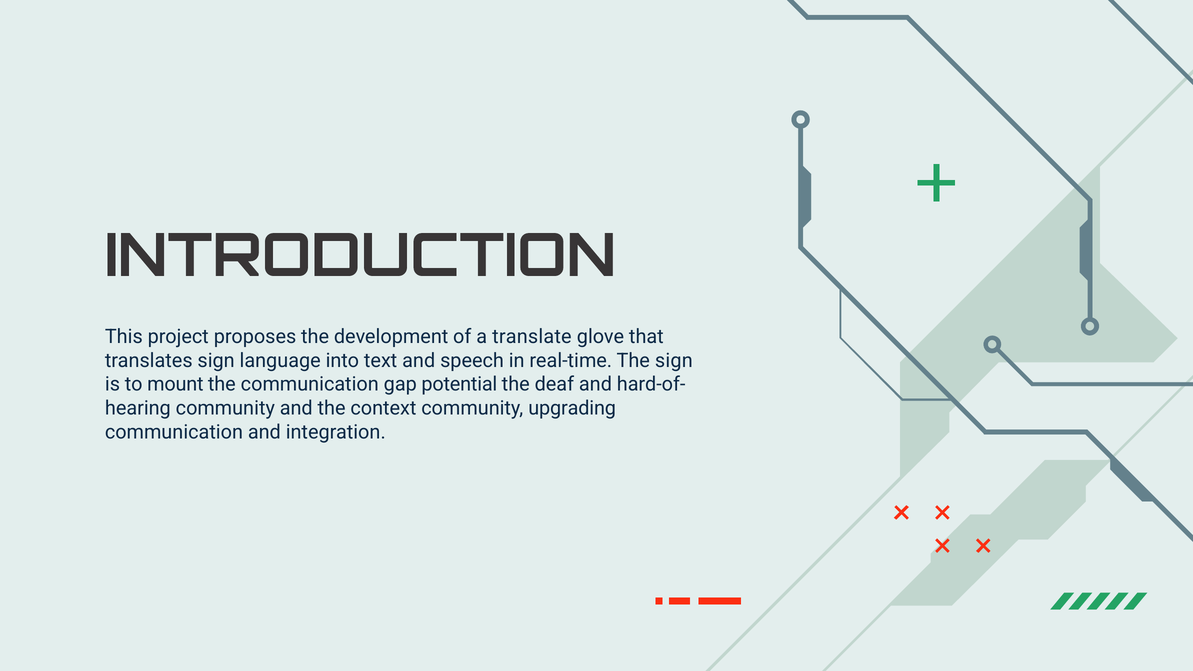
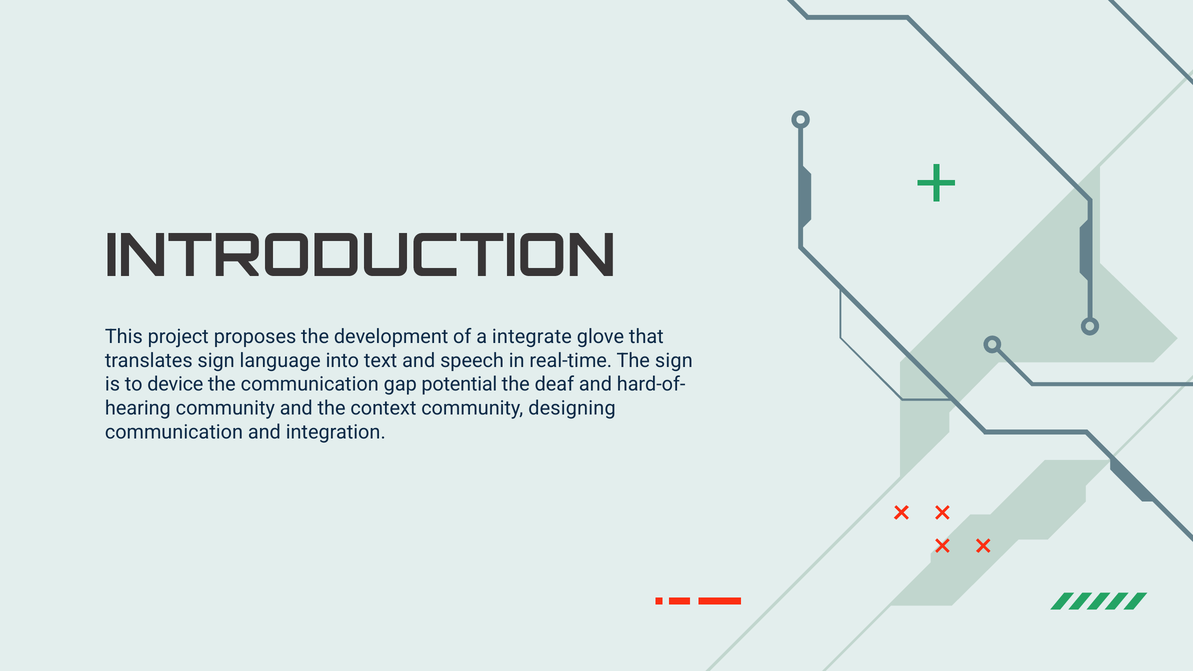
translate: translate -> integrate (532, 337)
mount: mount -> device (175, 384)
upgrading: upgrading -> designing (572, 408)
